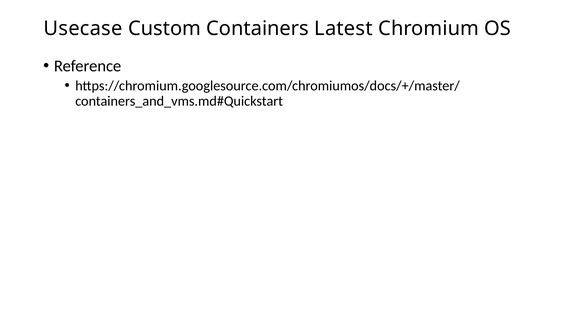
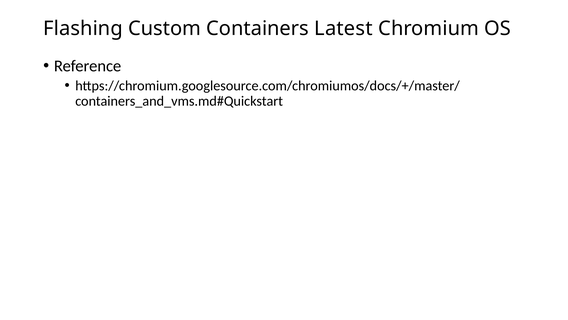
Usecase: Usecase -> Flashing (83, 29)
